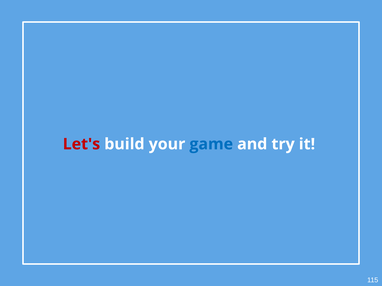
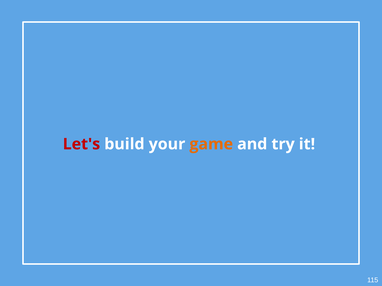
game colour: blue -> orange (211, 144)
